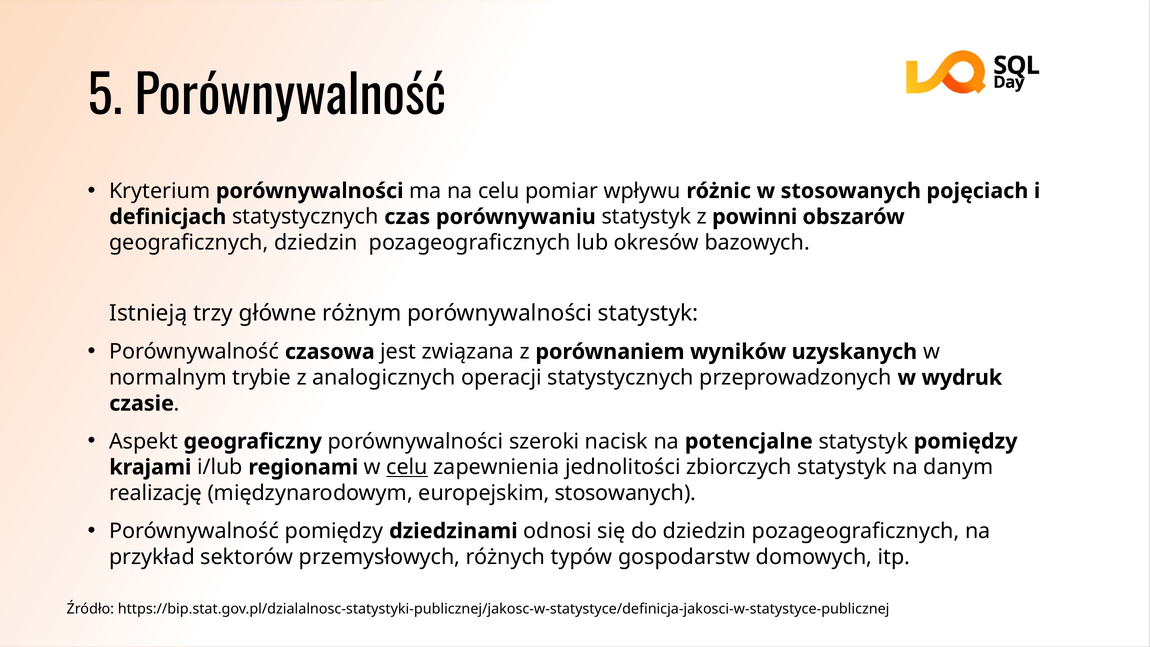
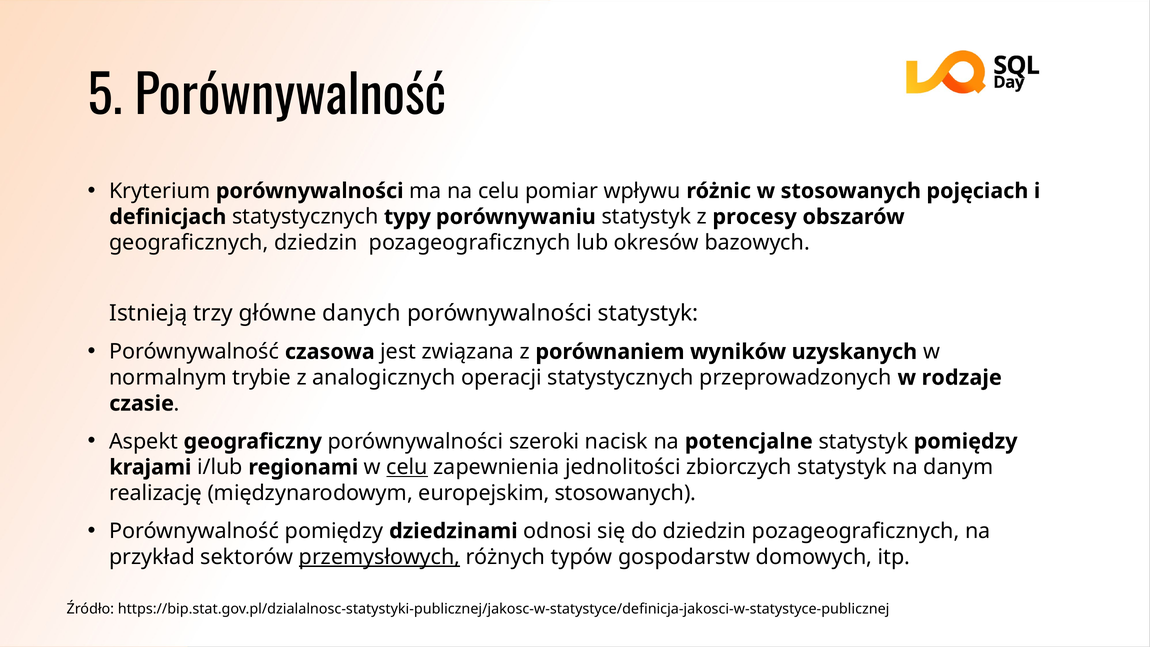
czas: czas -> typy (407, 217)
powinni: powinni -> procesy (755, 217)
różnym: różnym -> danych (362, 313)
wydruk: wydruk -> rodzaje (962, 378)
przemysłowych underline: none -> present (380, 557)
